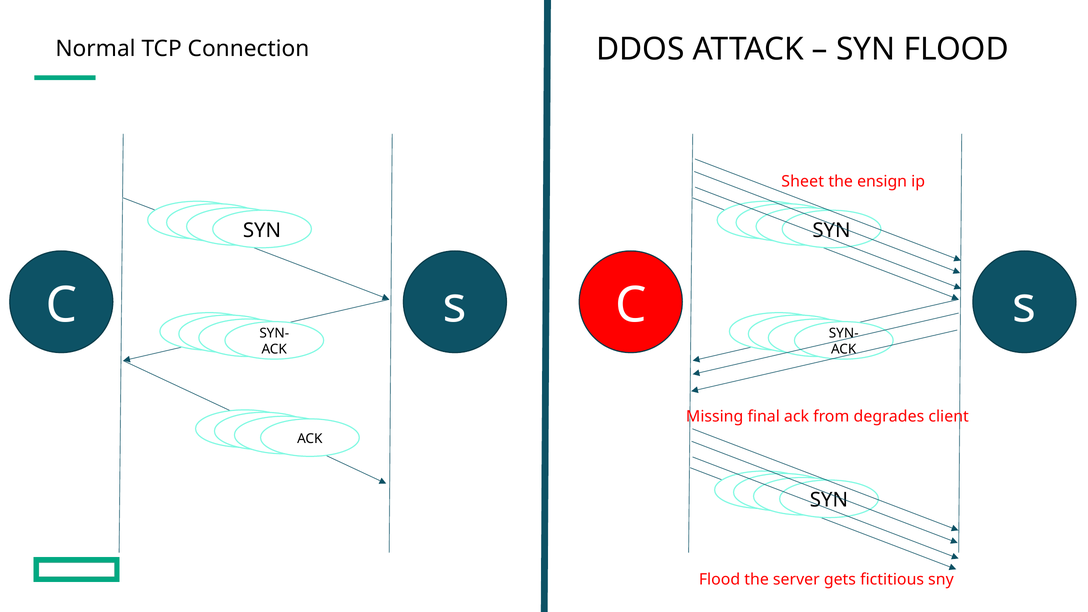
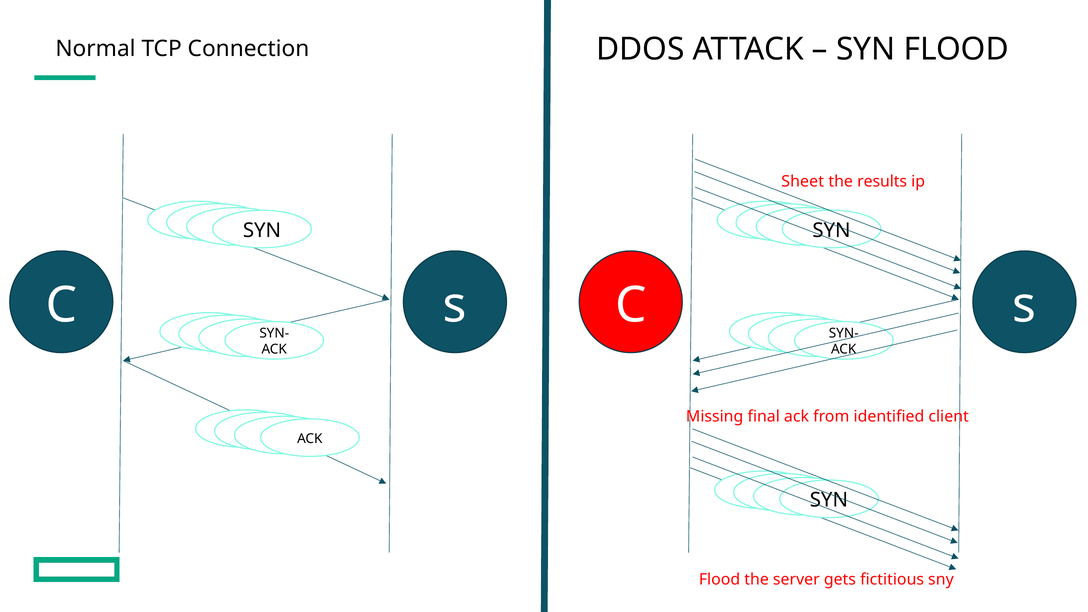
ensign: ensign -> results (882, 182)
degrades: degrades -> identified (889, 416)
